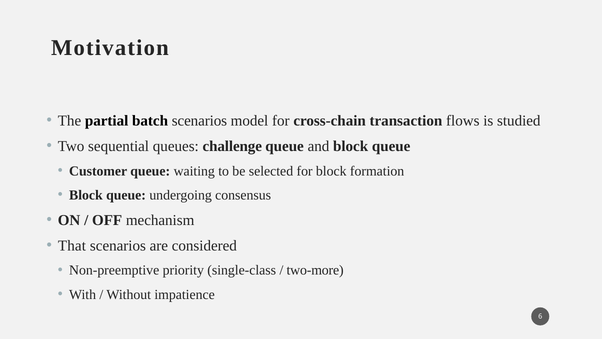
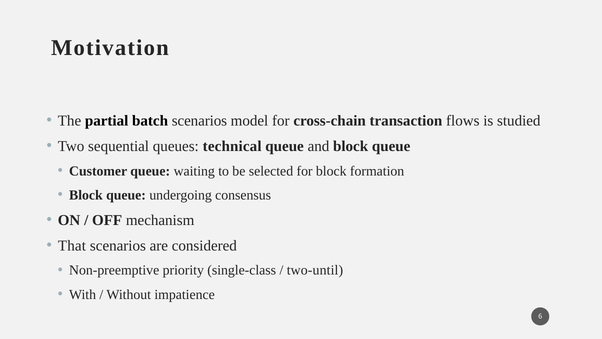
challenge: challenge -> technical (232, 146)
two-more: two-more -> two-until (315, 270)
